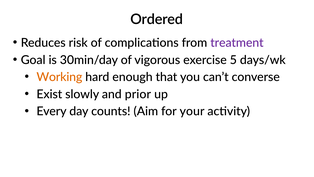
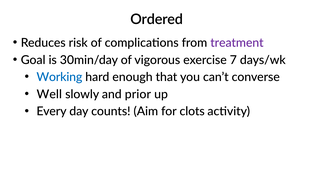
5: 5 -> 7 (233, 60)
Working colour: orange -> blue (59, 77)
Exist: Exist -> Well (49, 94)
your: your -> clots (192, 111)
